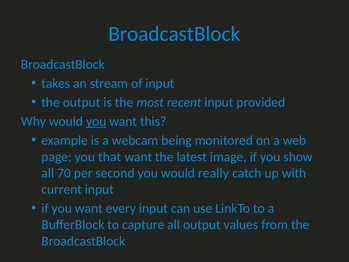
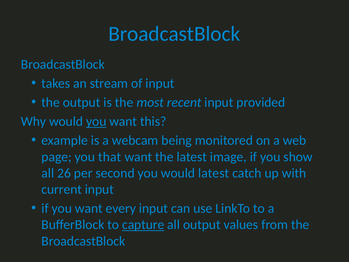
70: 70 -> 26 (64, 173)
would really: really -> latest (214, 173)
capture underline: none -> present (143, 225)
